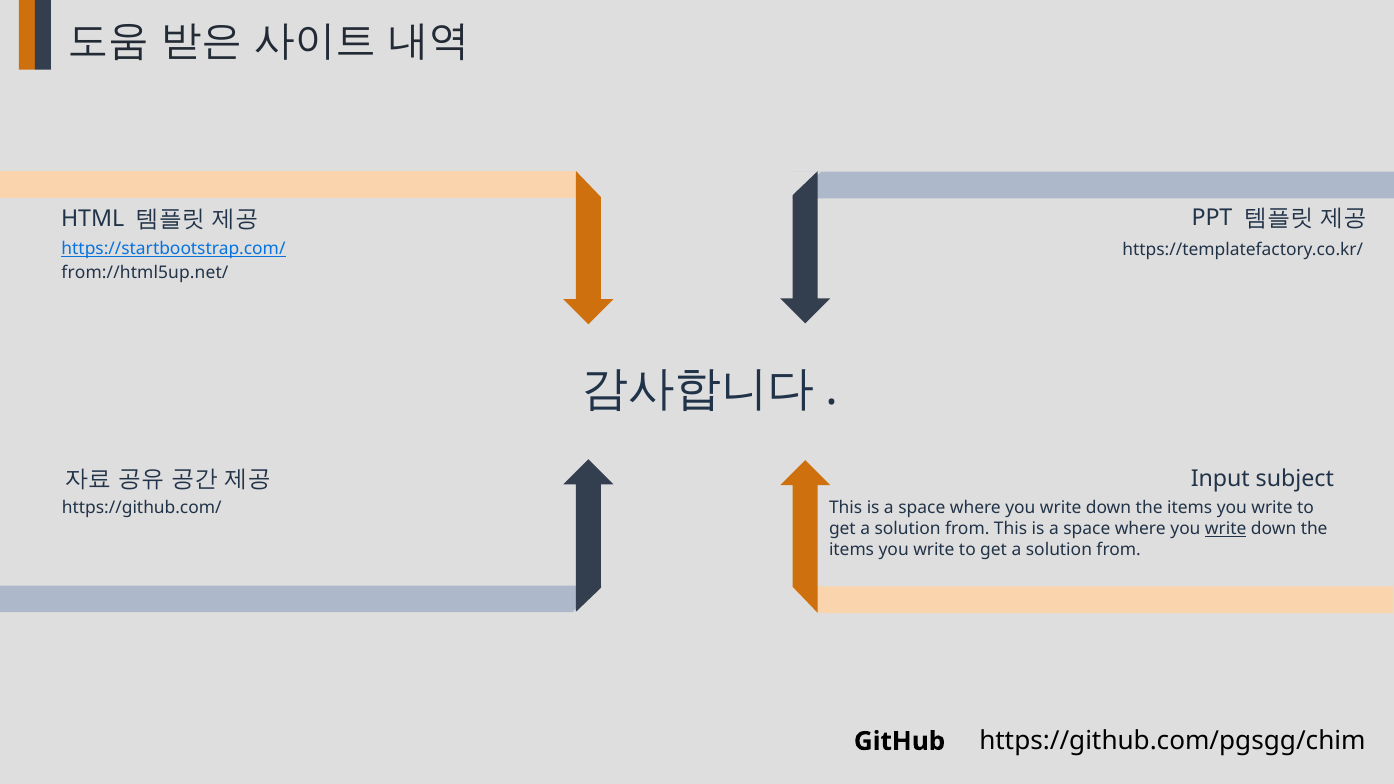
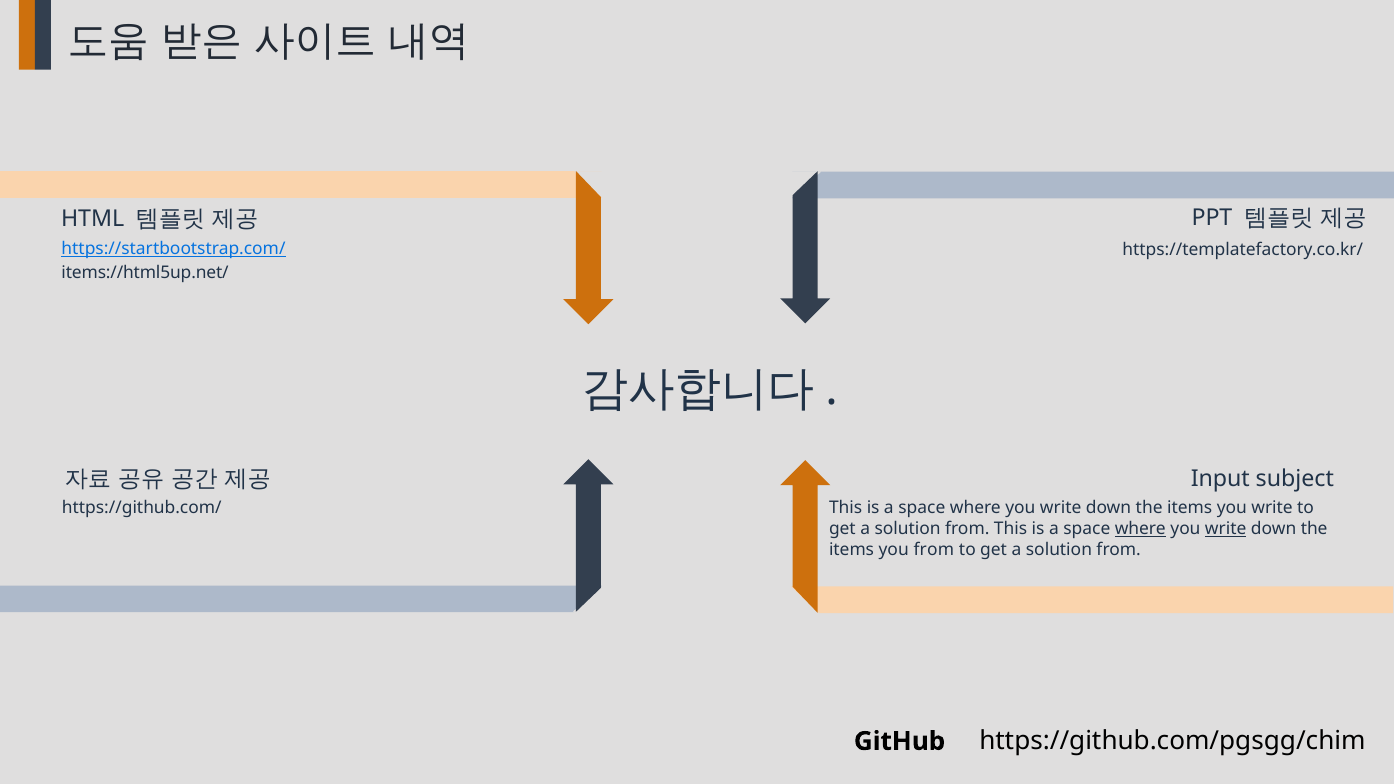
from://html5up.net/: from://html5up.net/ -> items://html5up.net/ (145, 273)
where underline: none -> present (1140, 529)
write: write -> from (934, 550)
